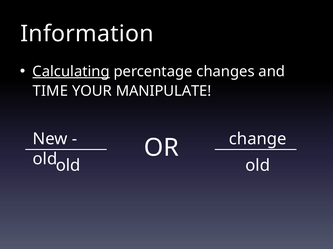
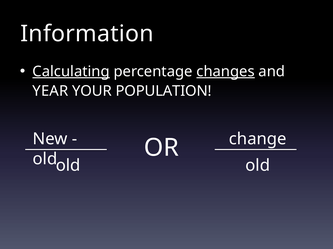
changes underline: none -> present (226, 72)
TIME: TIME -> YEAR (50, 91)
MANIPULATE: MANIPULATE -> POPULATION (164, 91)
